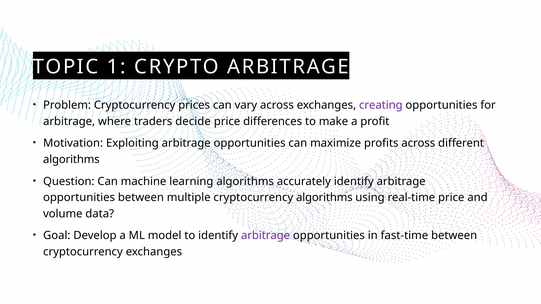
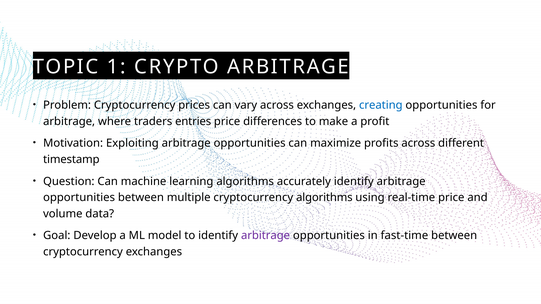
creating colour: purple -> blue (381, 105)
decide: decide -> entries (193, 122)
algorithms: algorithms -> timestamp (71, 160)
